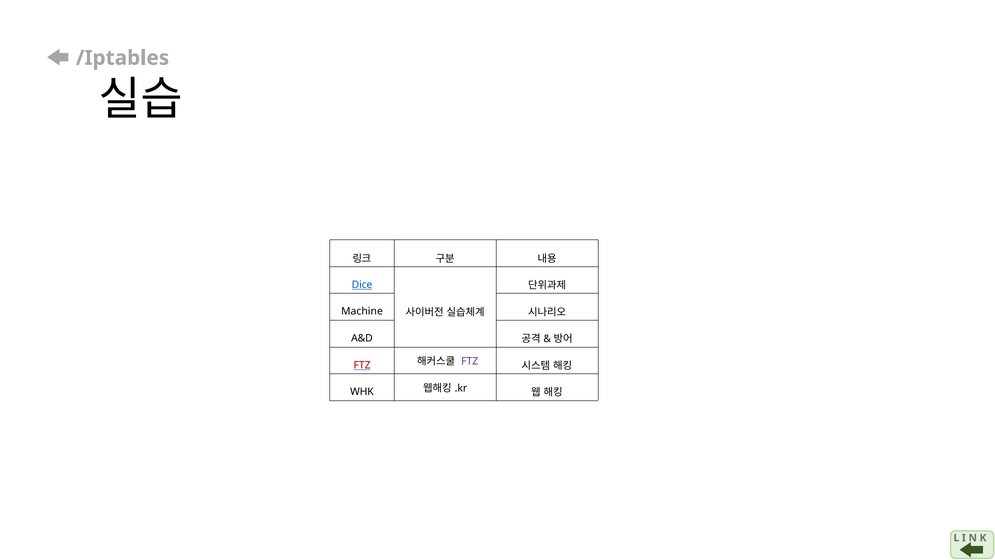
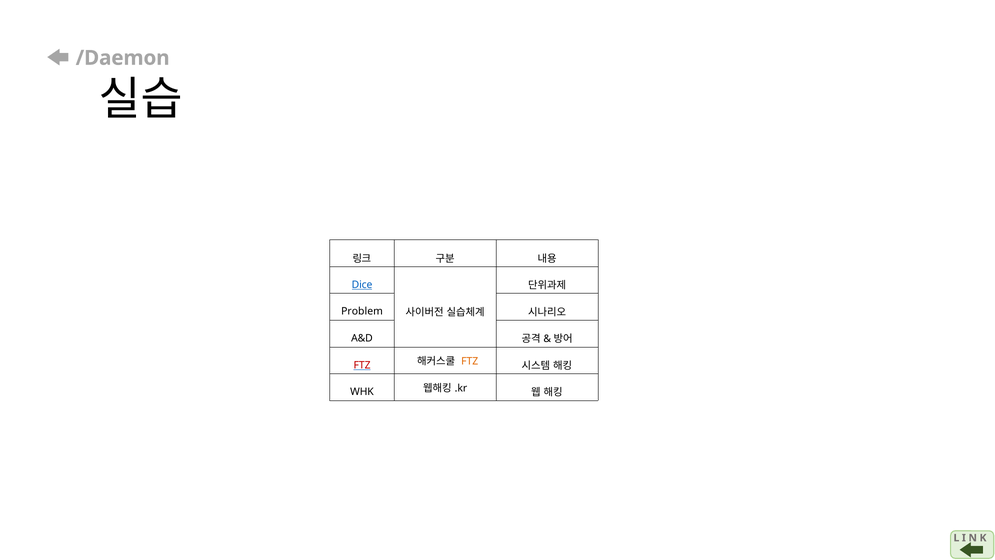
/Iptables: /Iptables -> /Daemon (123, 58)
Machine: Machine -> Problem (362, 311)
FTZ colour: purple -> orange (470, 361)
